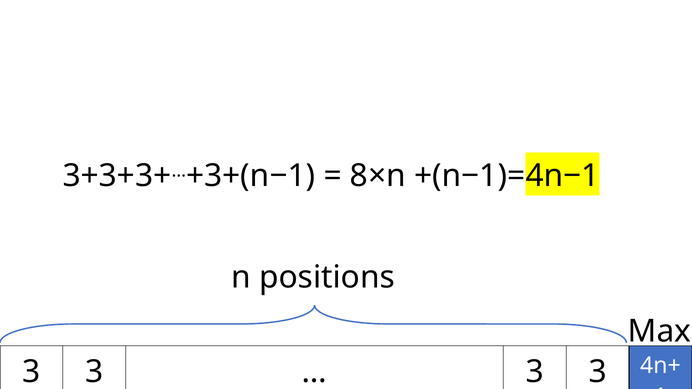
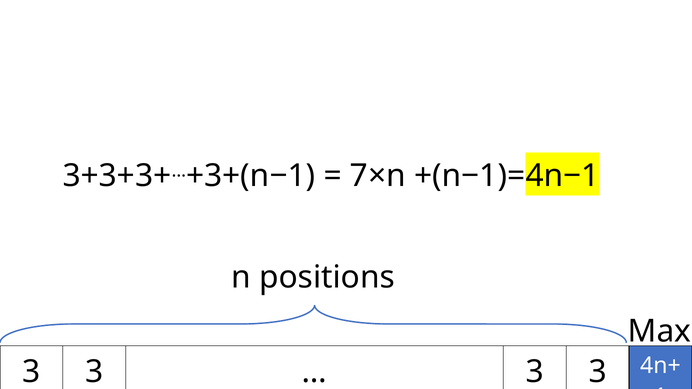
8×n: 8×n -> 7×n (378, 176)
